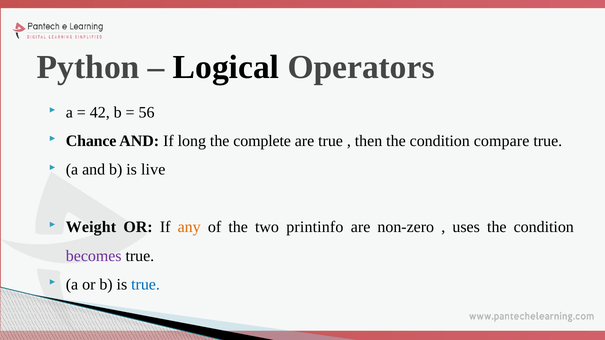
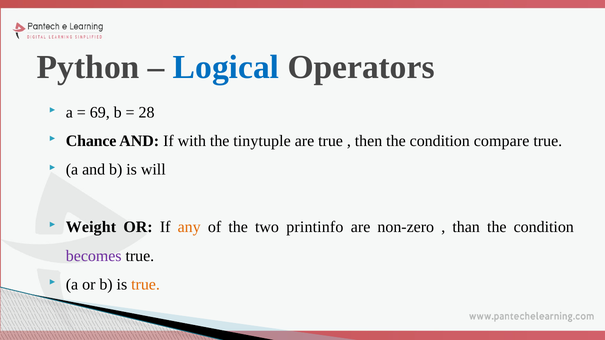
Logical colour: black -> blue (226, 67)
42: 42 -> 69 (100, 112)
56: 56 -> 28 (147, 112)
long: long -> with (192, 141)
complete: complete -> tinytuple (262, 141)
live: live -> will (153, 170)
uses: uses -> than (466, 227)
true colour: blue -> orange (146, 285)
